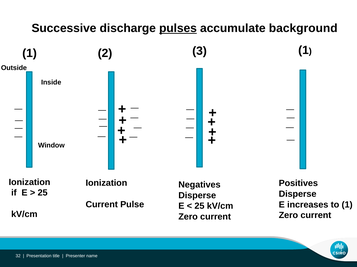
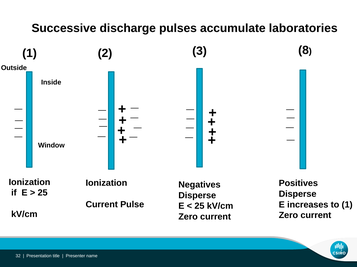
pulses underline: present -> none (178, 28)
background: background -> laboratories (303, 28)
1 1: 1 -> 8 (304, 50)
